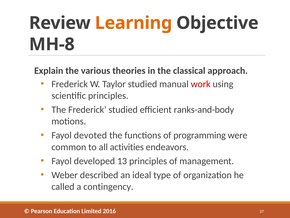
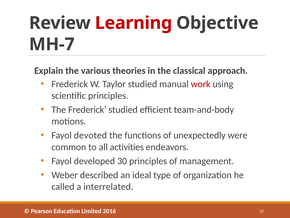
Learning colour: orange -> red (134, 23)
MH-8: MH-8 -> MH-7 (52, 44)
ranks-and-body: ranks-and-body -> team-and-body (204, 109)
programming: programming -> unexpectedly (200, 135)
13: 13 -> 30 (122, 161)
contingency: contingency -> interrelated (108, 186)
